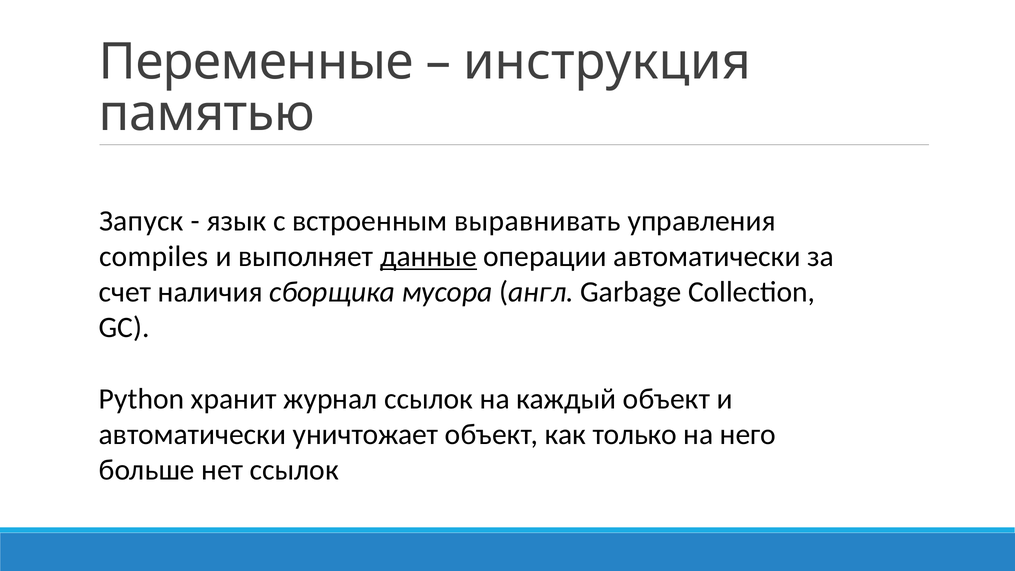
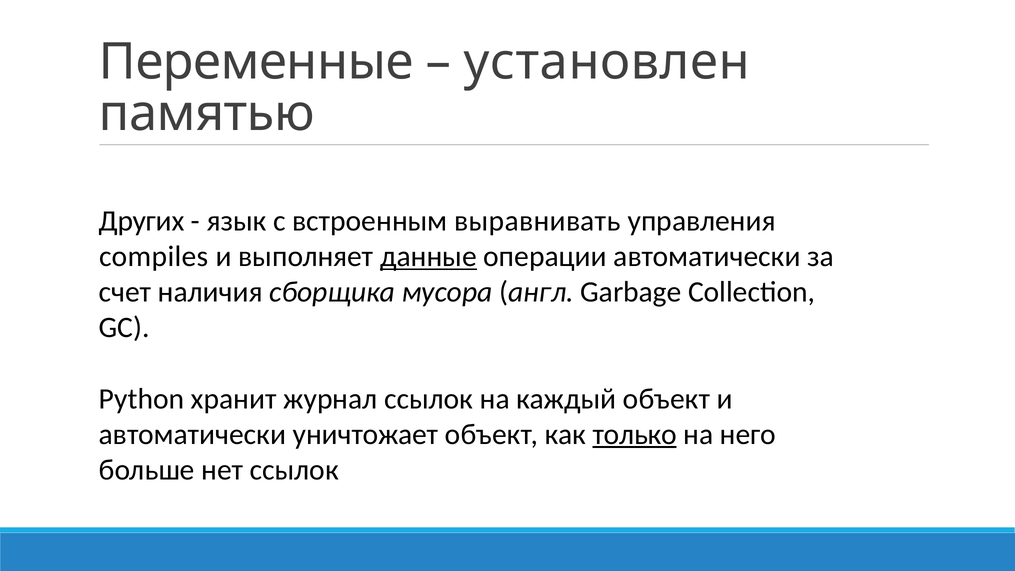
инструкция: инструкция -> установлен (607, 62)
Запуск: Запуск -> Других (142, 221)
только underline: none -> present (635, 434)
